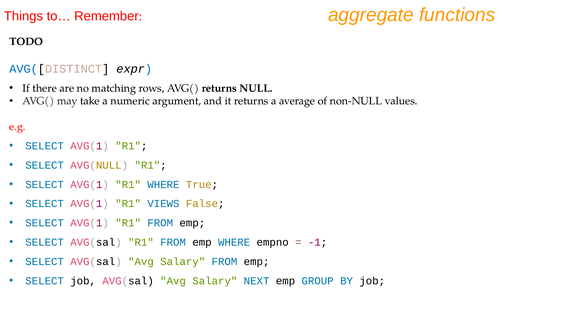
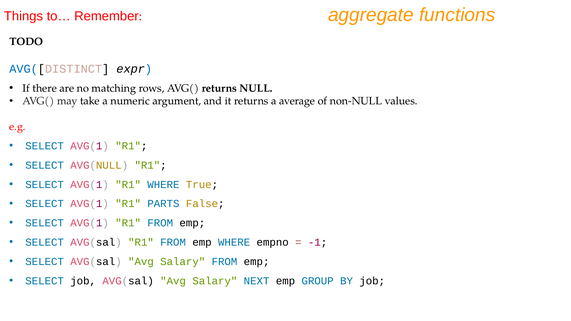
VIEWS: VIEWS -> PARTS (163, 204)
